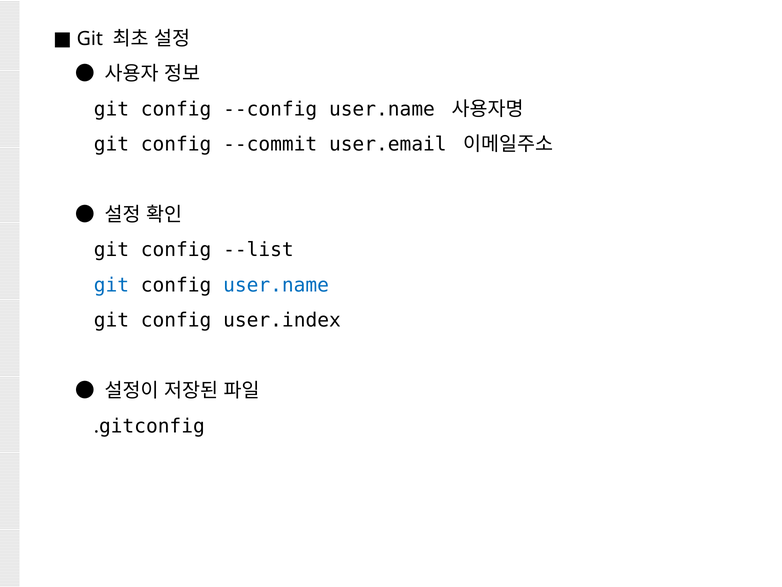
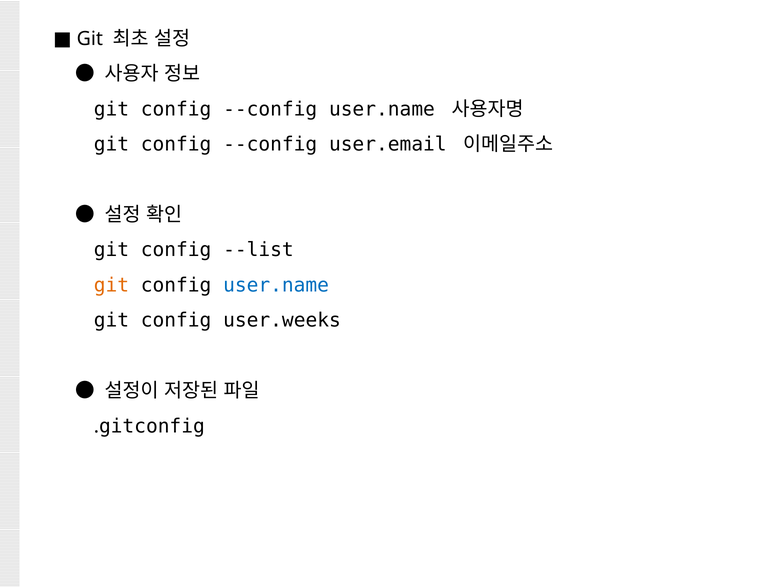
--commit: --commit -> --config (270, 144)
git colour: blue -> orange (111, 285)
user.index: user.index -> user.weeks (282, 320)
